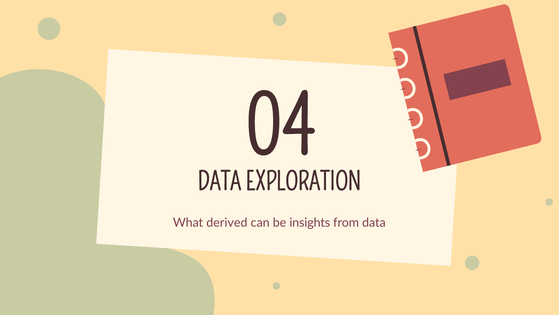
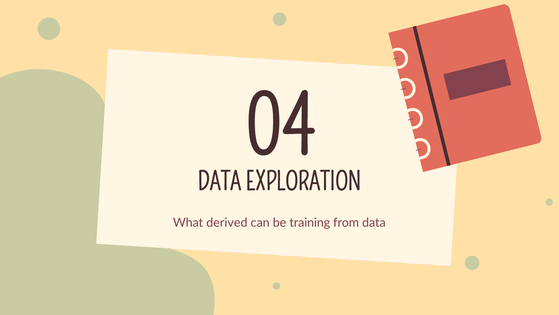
insights: insights -> training (310, 222)
